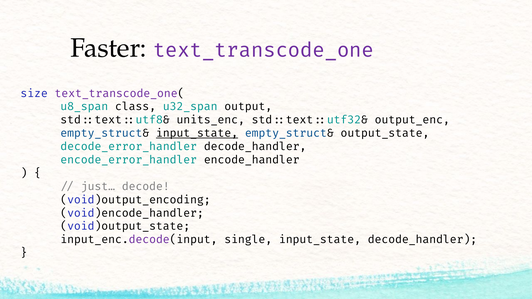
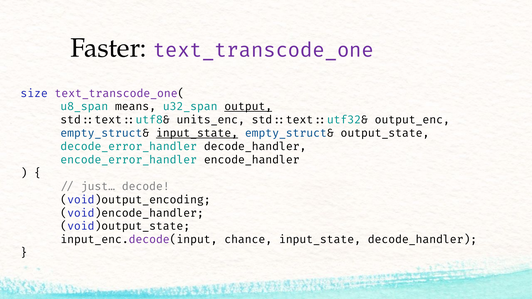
class: class -> means (136, 107)
output underline: none -> present (248, 107)
single: single -> chance (248, 240)
